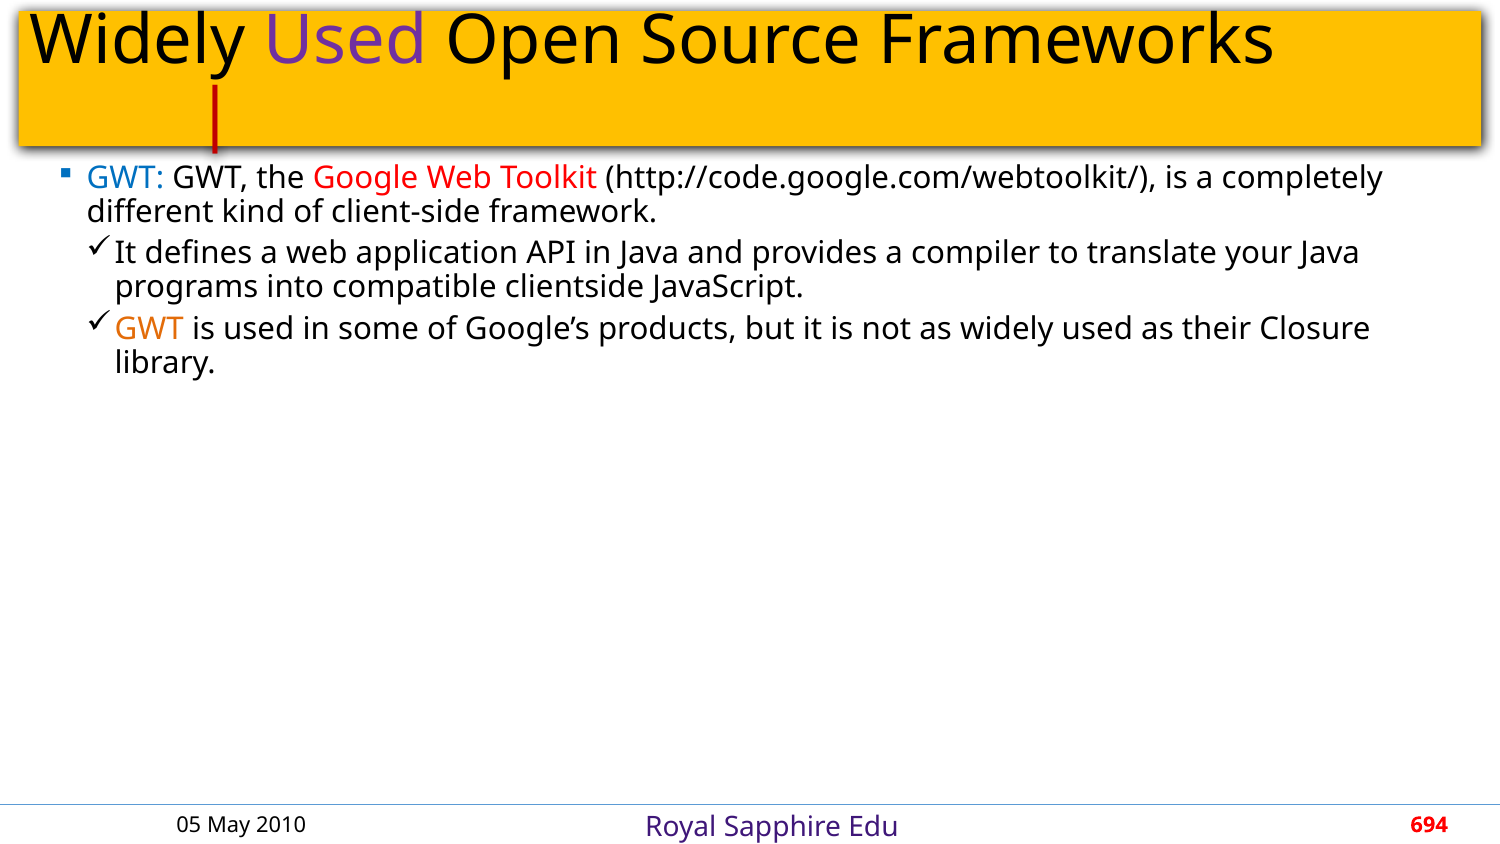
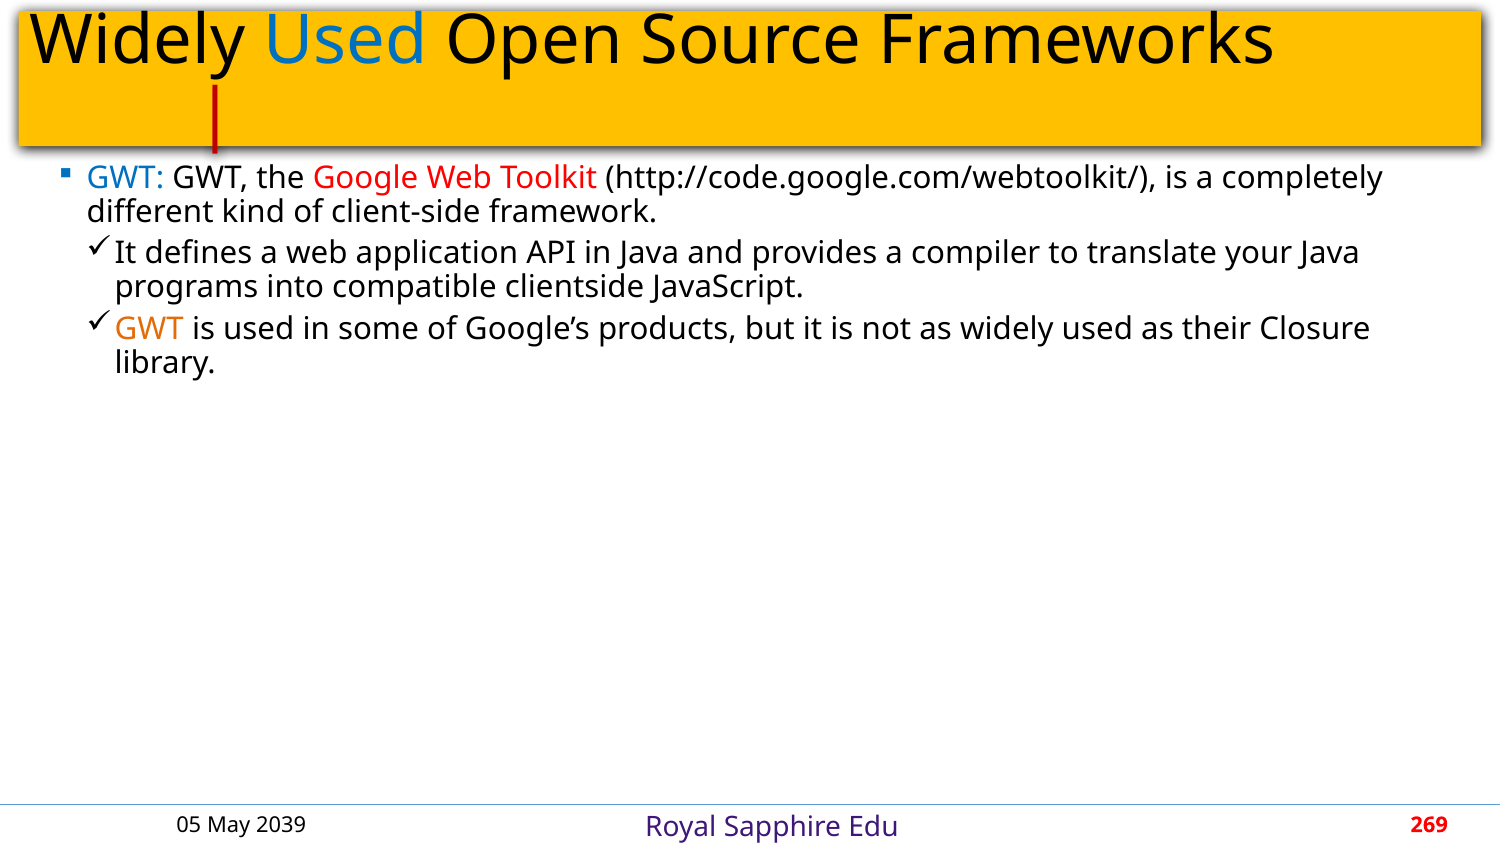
Used colour: purple -> blue (345, 41)
2010: 2010 -> 2039 (281, 825)
694: 694 -> 269 (1429, 825)
